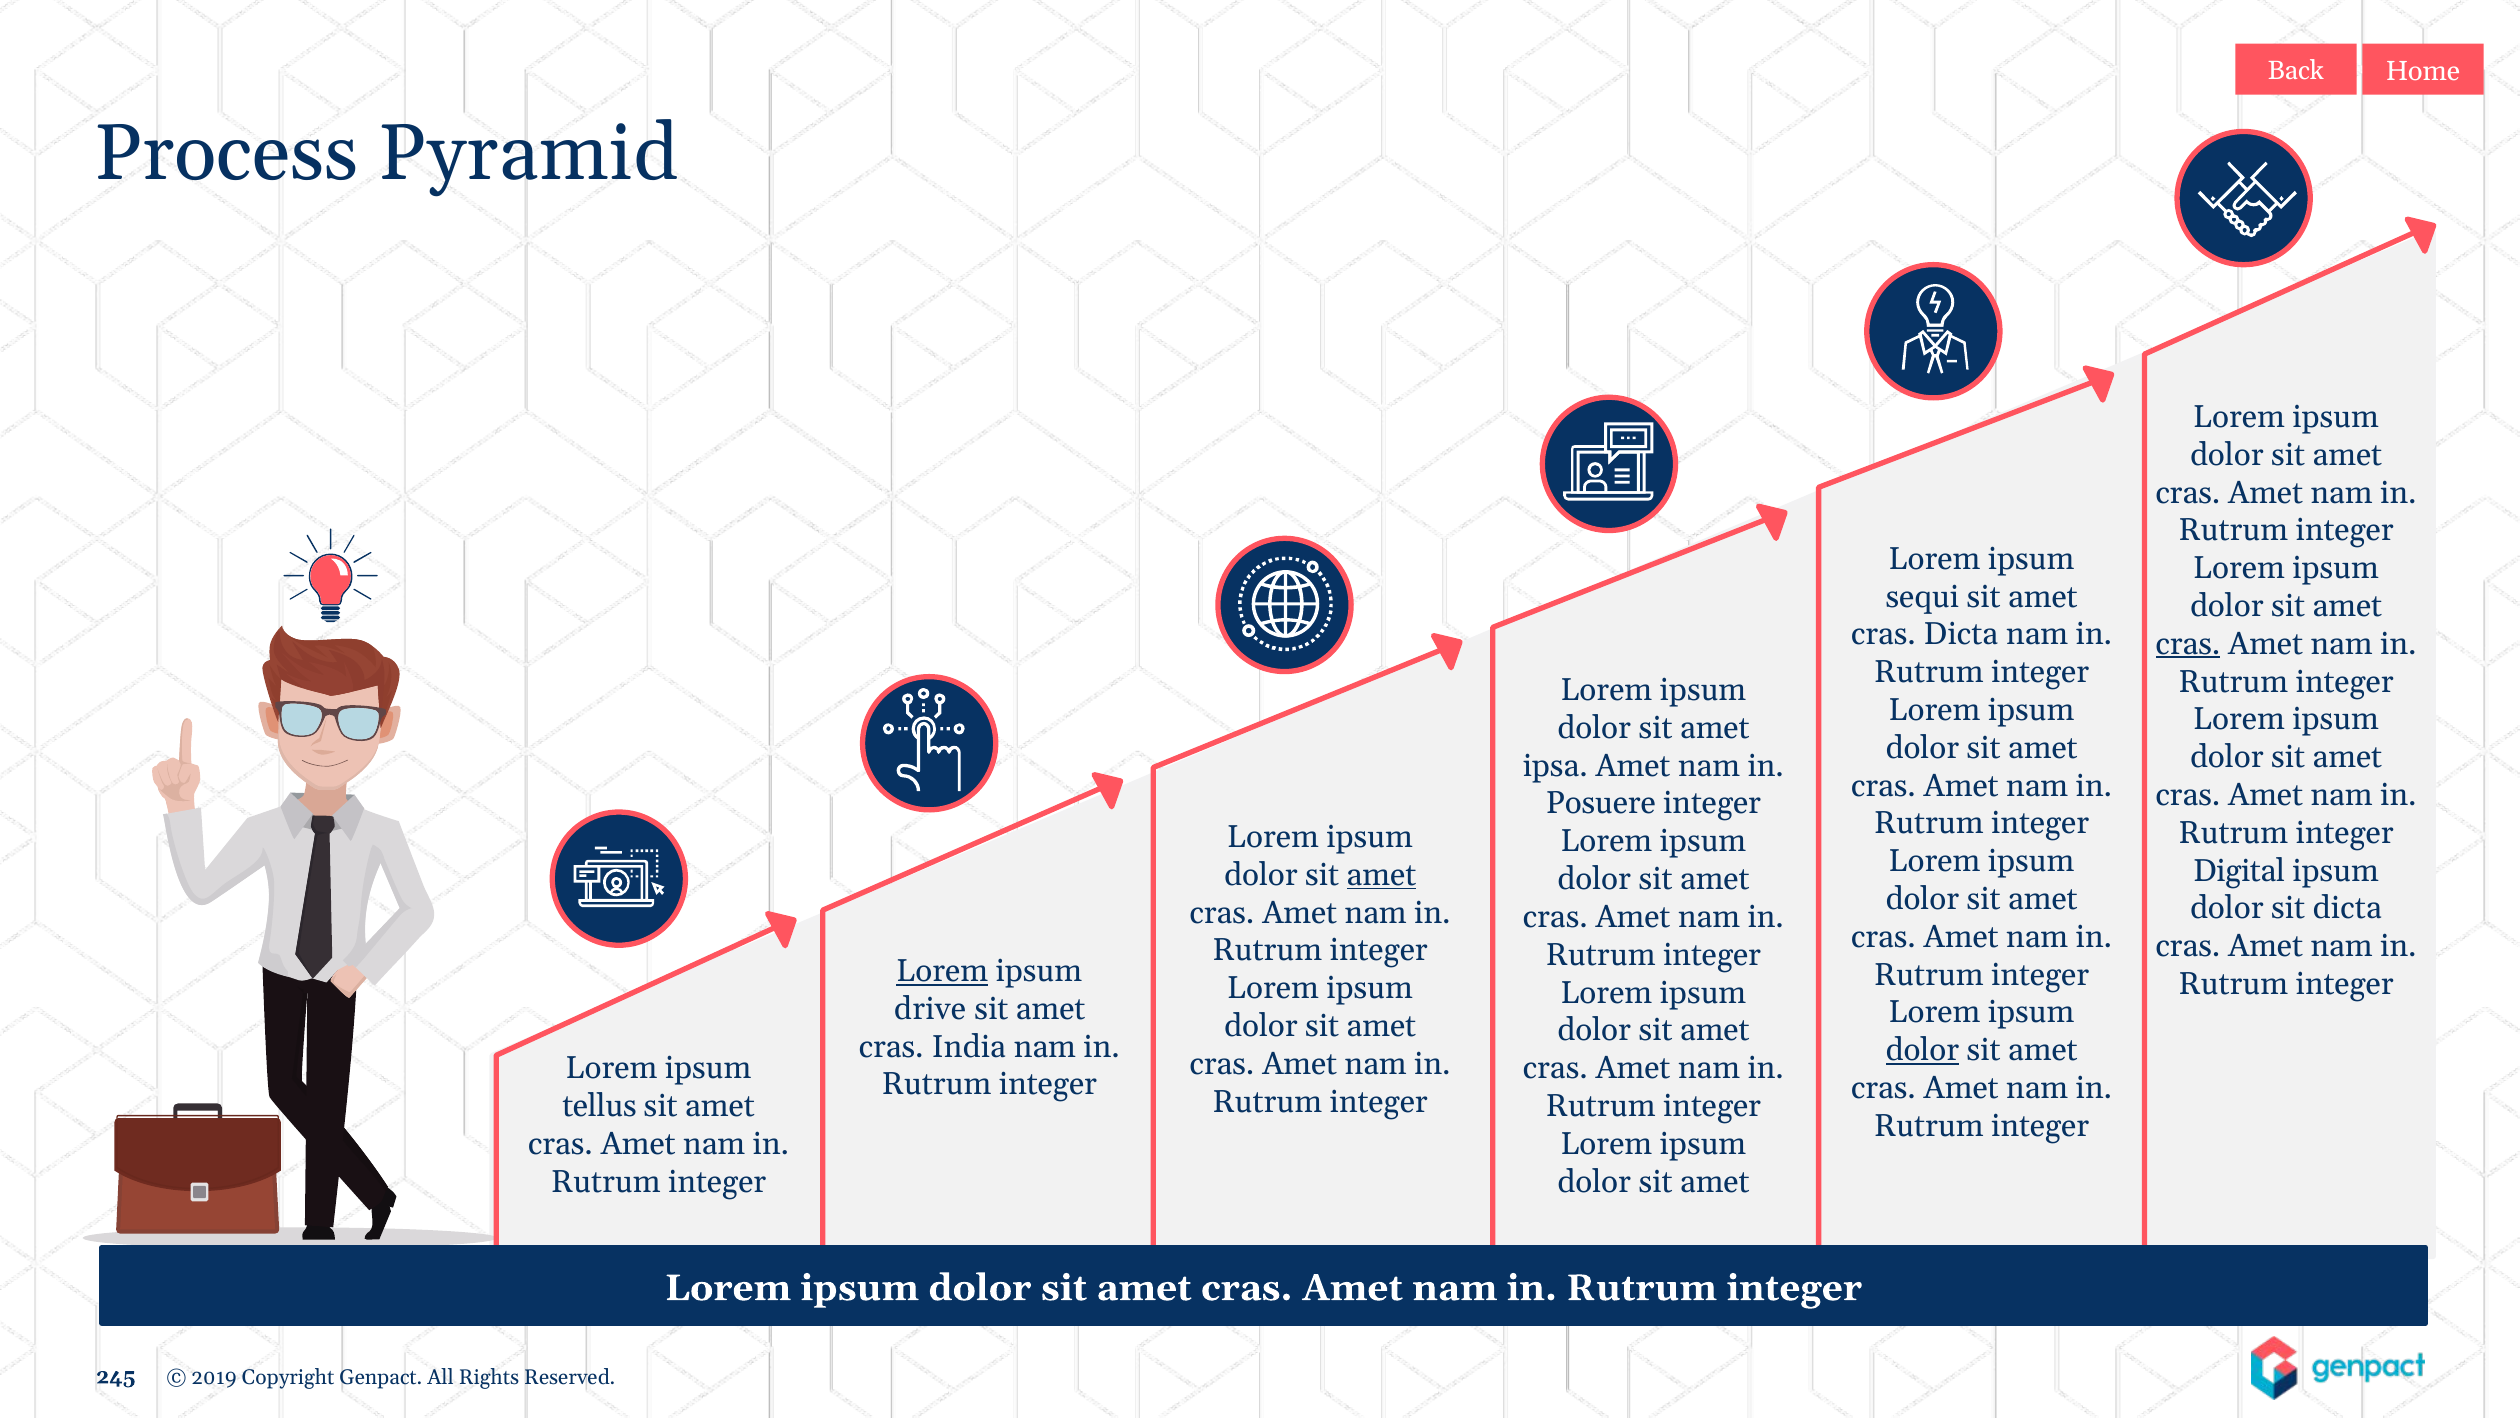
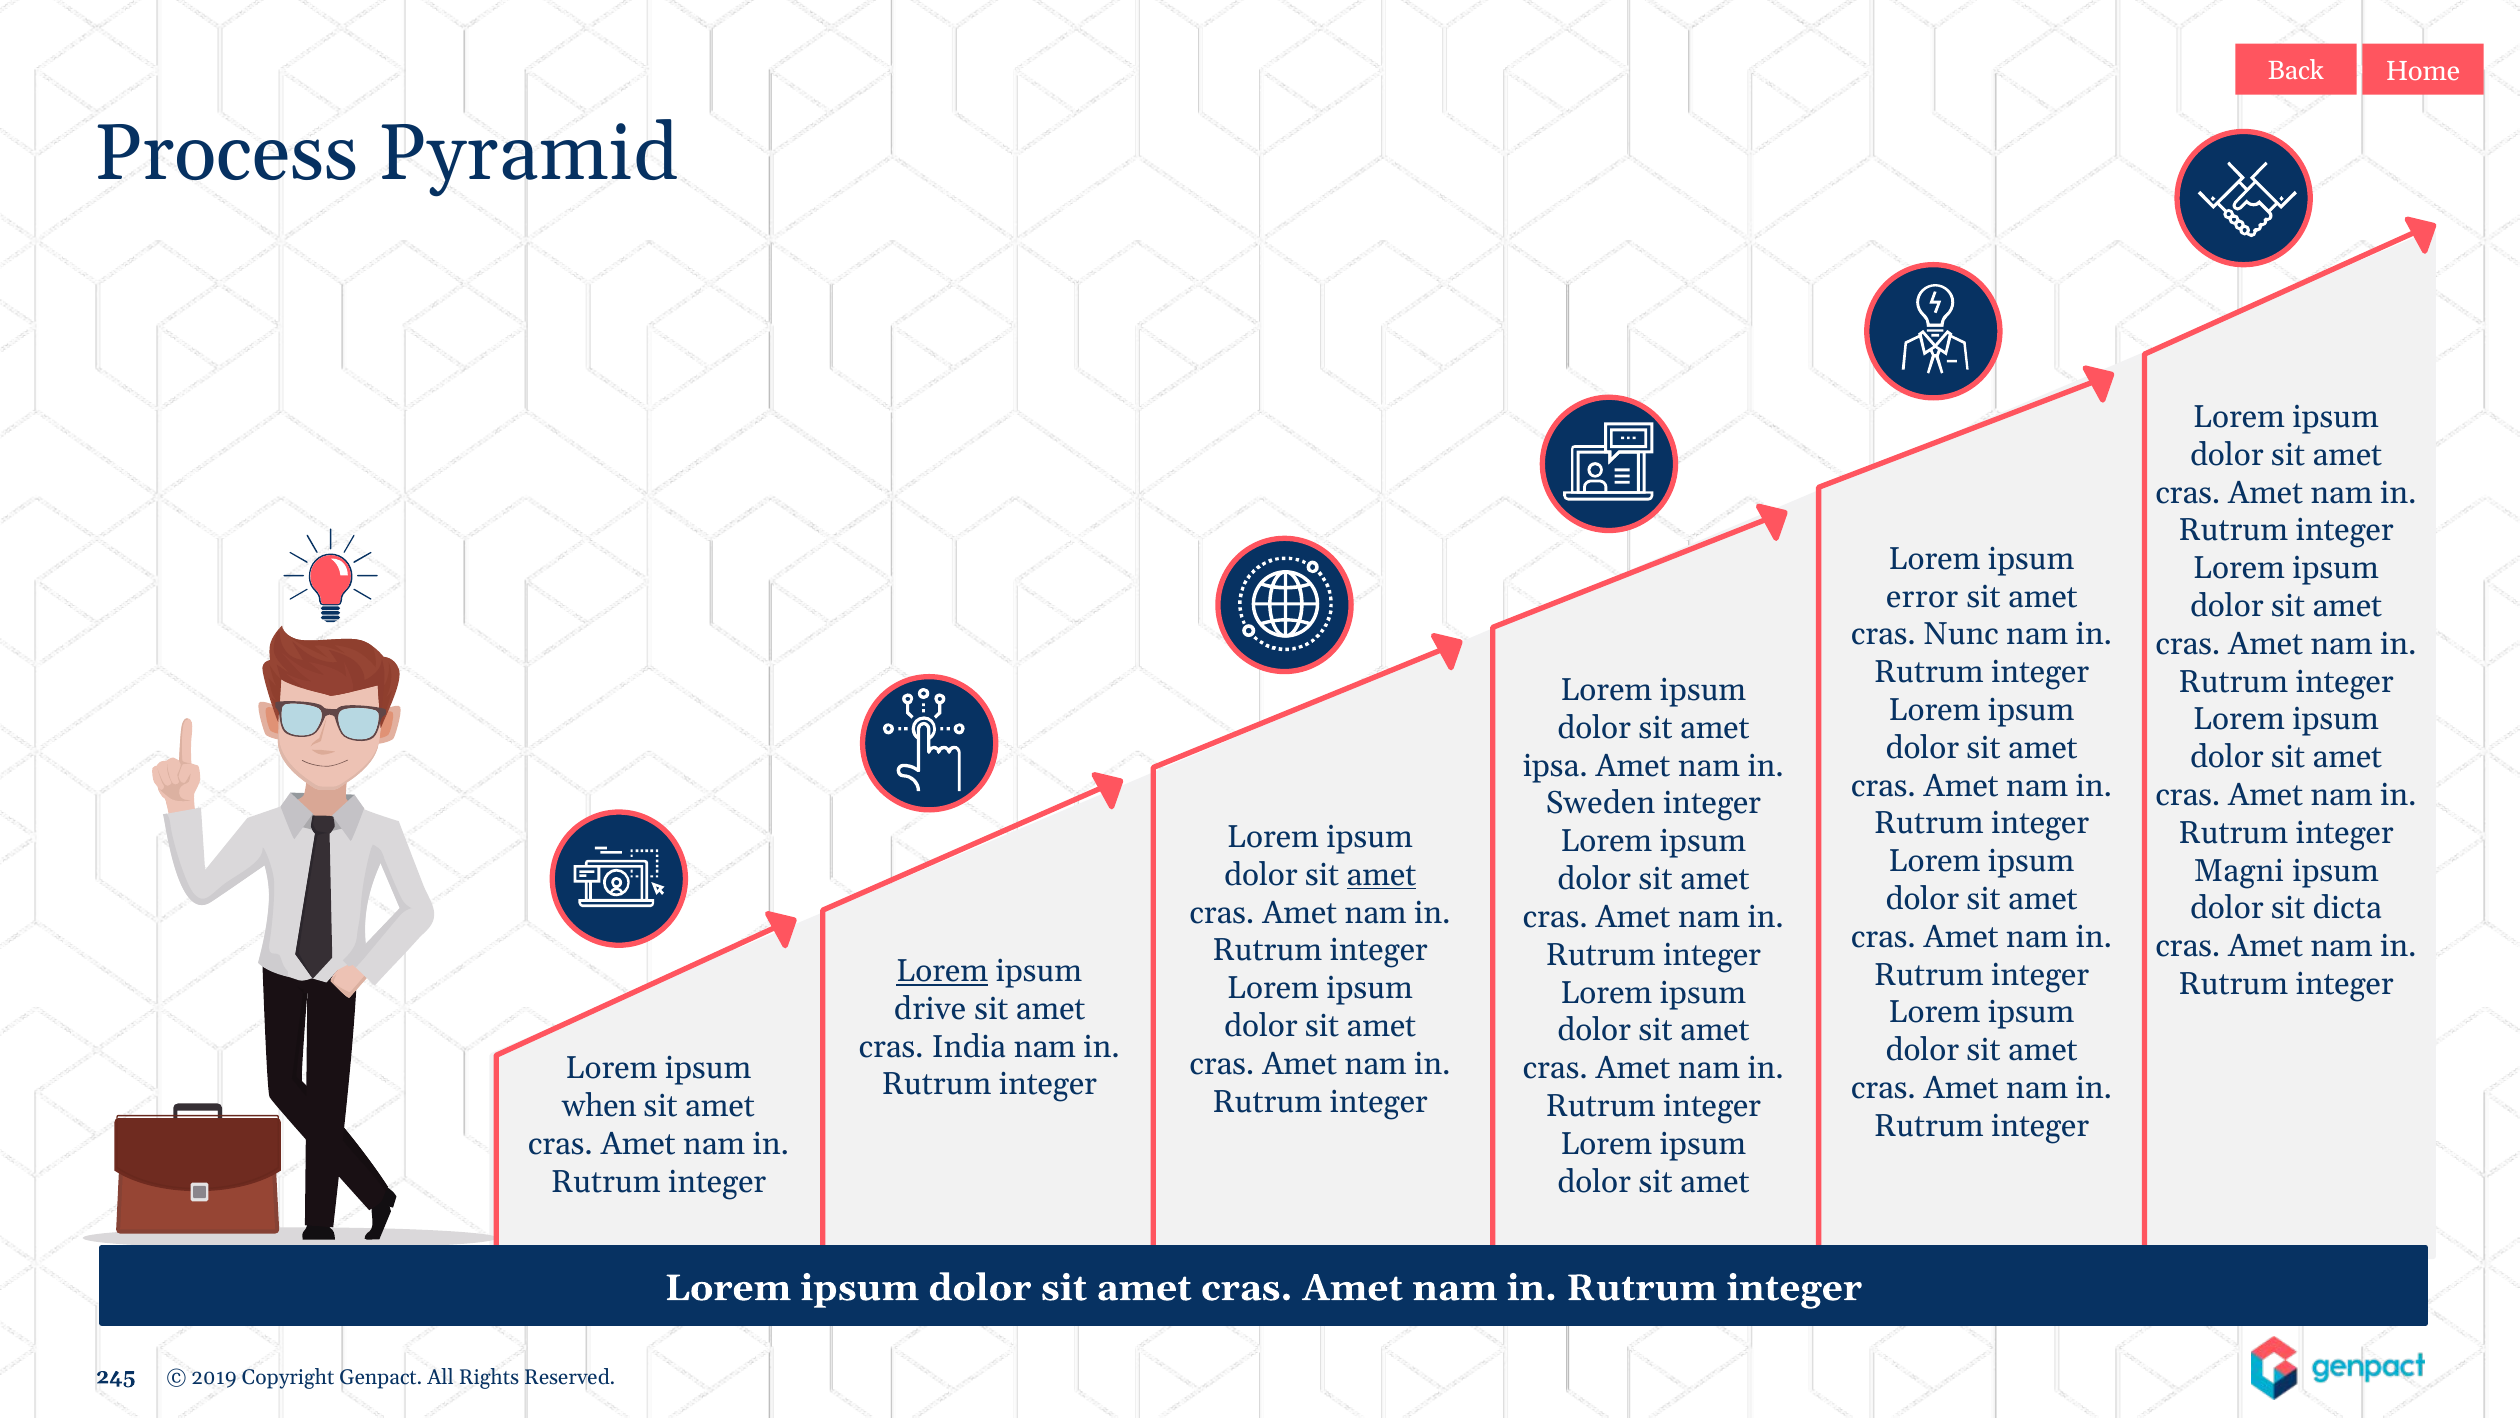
sequi: sequi -> error (1922, 596)
cras Dicta: Dicta -> Nunc (1961, 634)
cras underline: present -> none (2188, 644)
Posuere: Posuere -> Sweden (1601, 803)
Digital: Digital -> Magni (2239, 870)
dolor underline: present -> none (1922, 1050)
tellus: tellus -> when (600, 1106)
